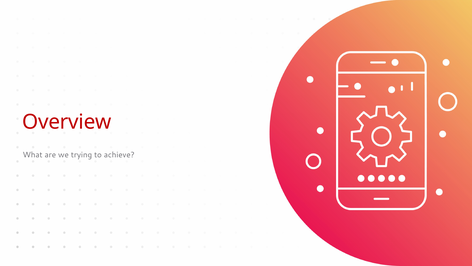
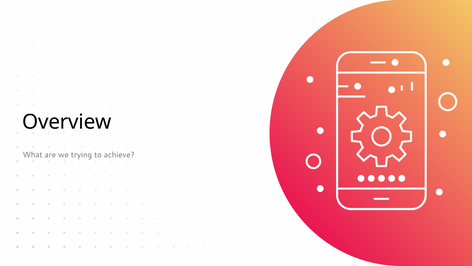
Overview colour: red -> black (67, 122)
